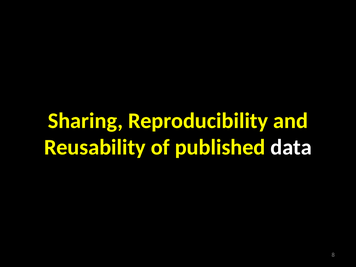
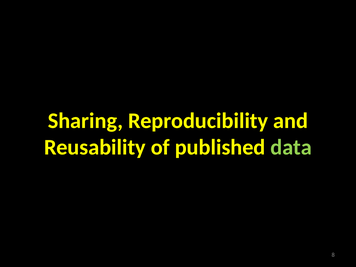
data colour: white -> light green (291, 147)
